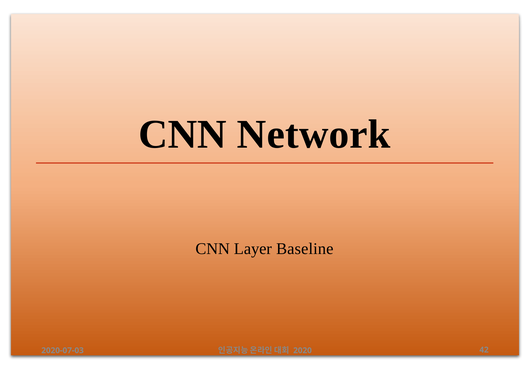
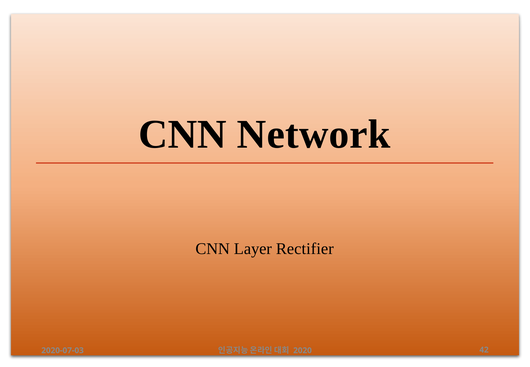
Baseline: Baseline -> Rectifier (305, 249)
